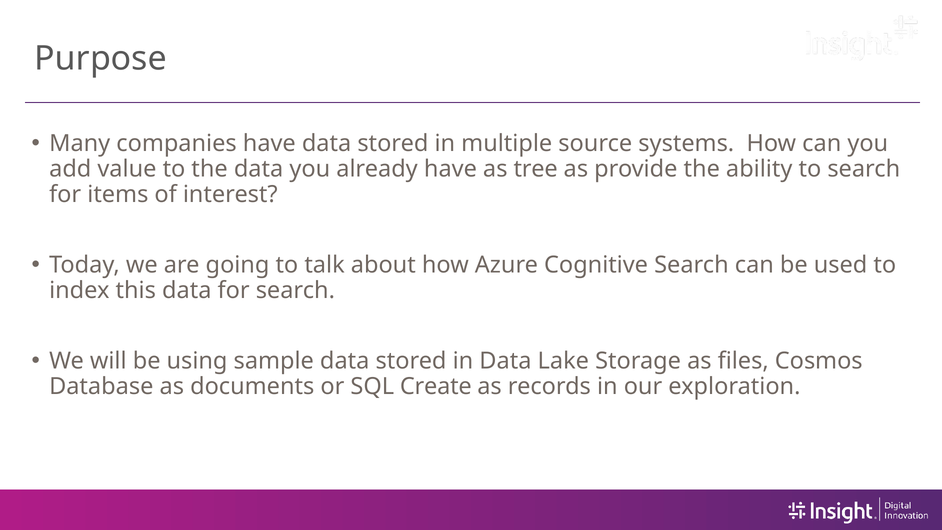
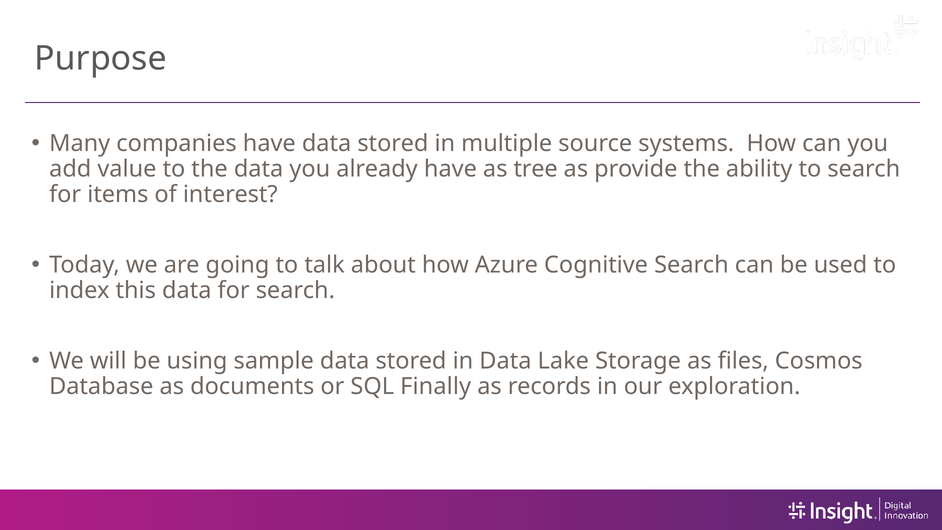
Create: Create -> Finally (436, 386)
